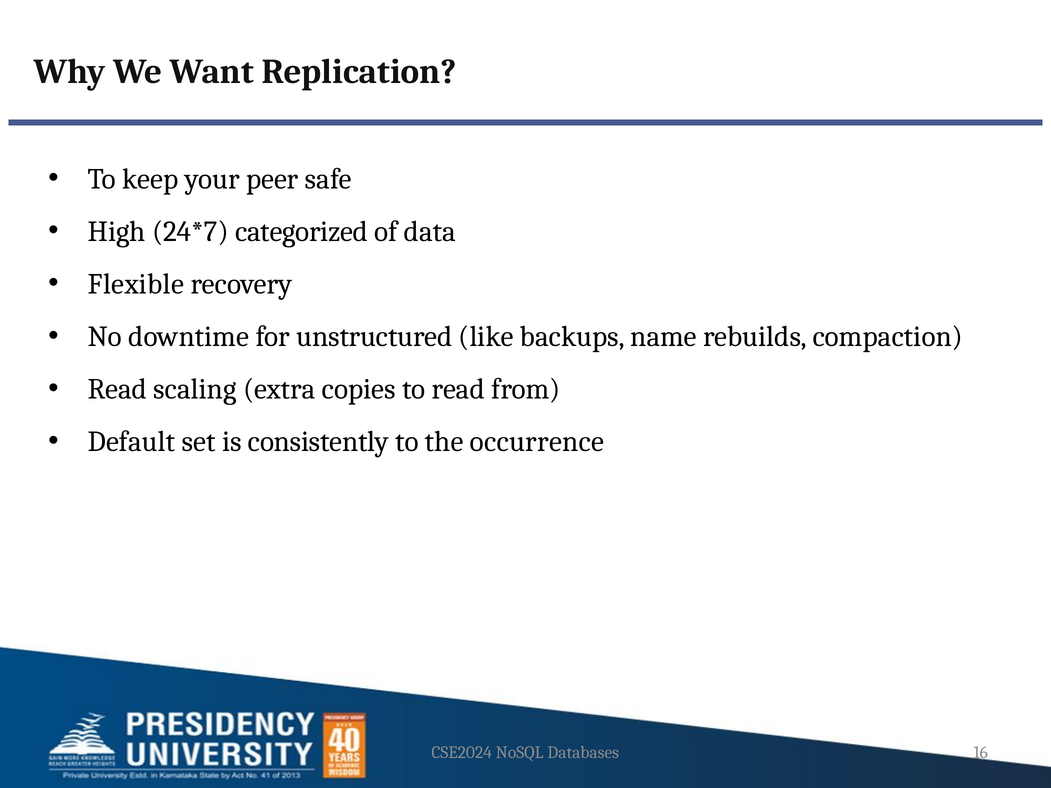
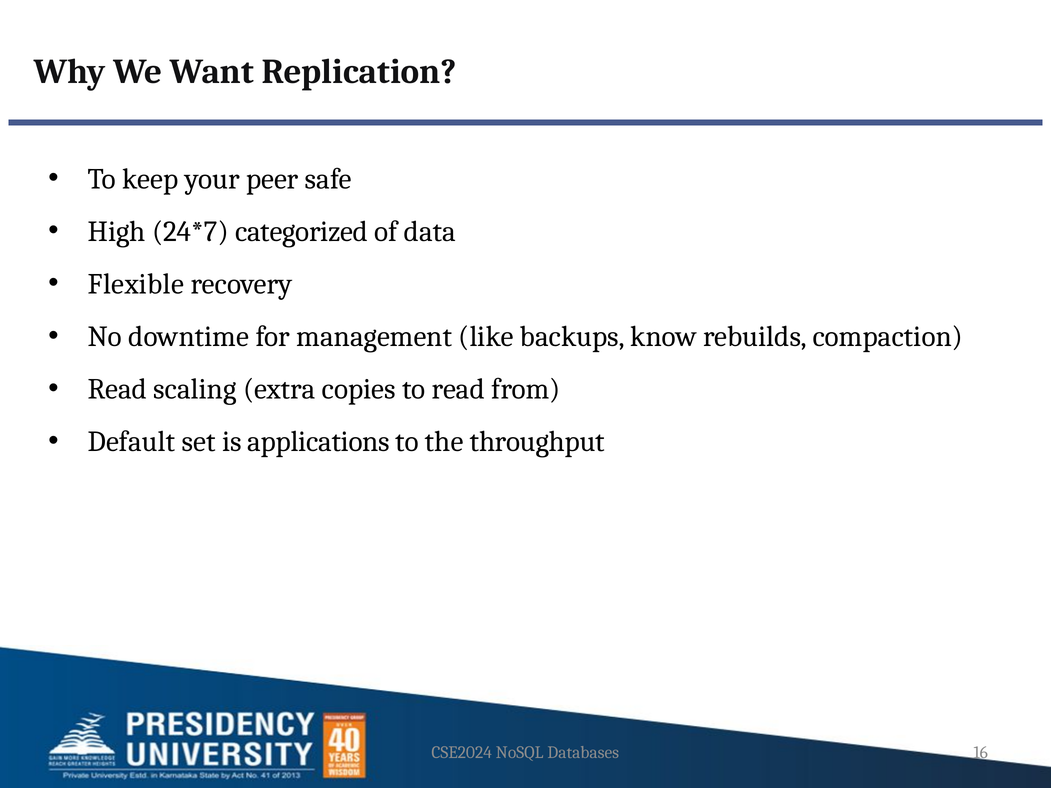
unstructured: unstructured -> management (374, 337)
name: name -> know (664, 337)
consistently: consistently -> applications (319, 442)
occurrence: occurrence -> throughput (537, 442)
